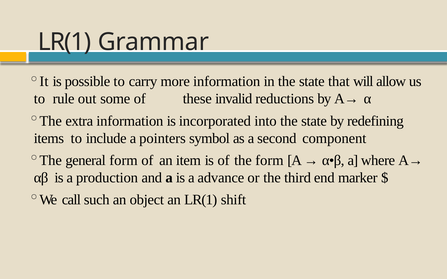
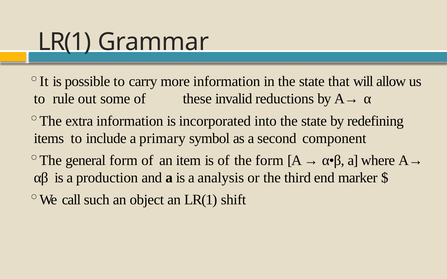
pointers: pointers -> primary (162, 138)
advance: advance -> analysis (221, 178)
